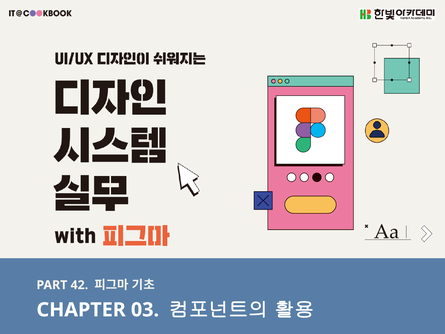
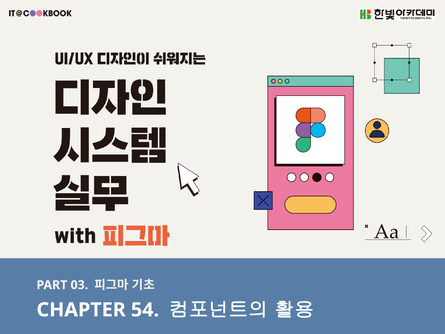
42: 42 -> 03 (79, 285)
03: 03 -> 54 (145, 310)
